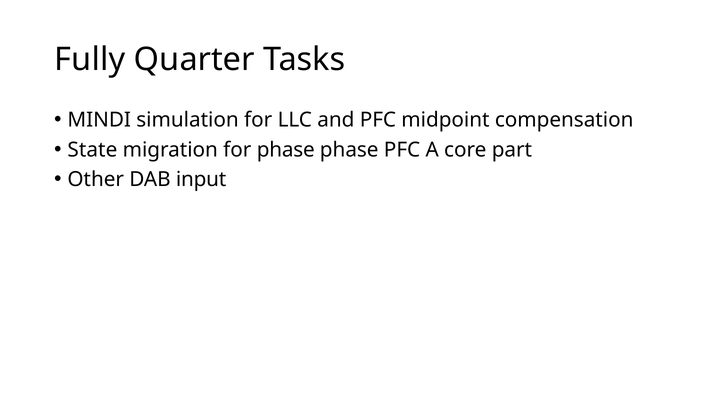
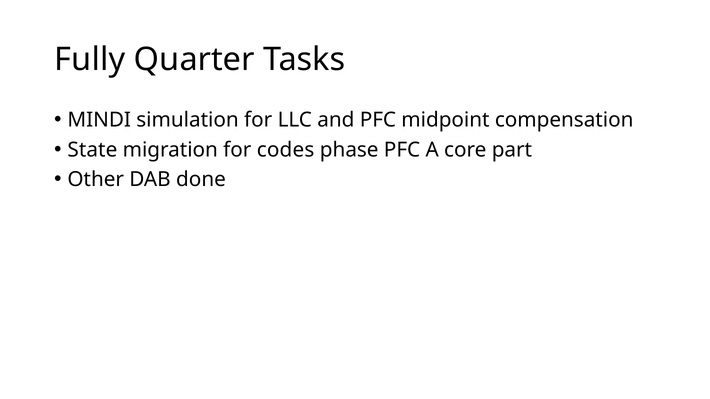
for phase: phase -> codes (286, 150)
input: input -> done (201, 180)
